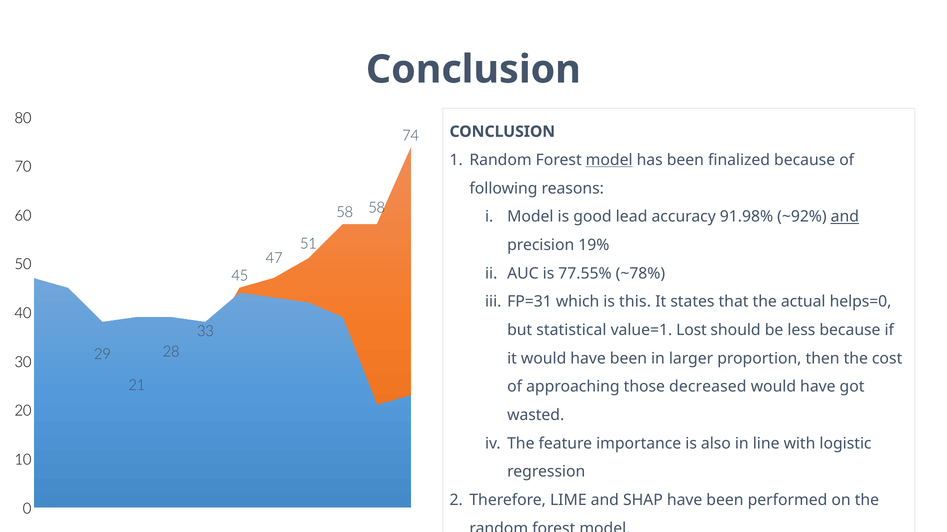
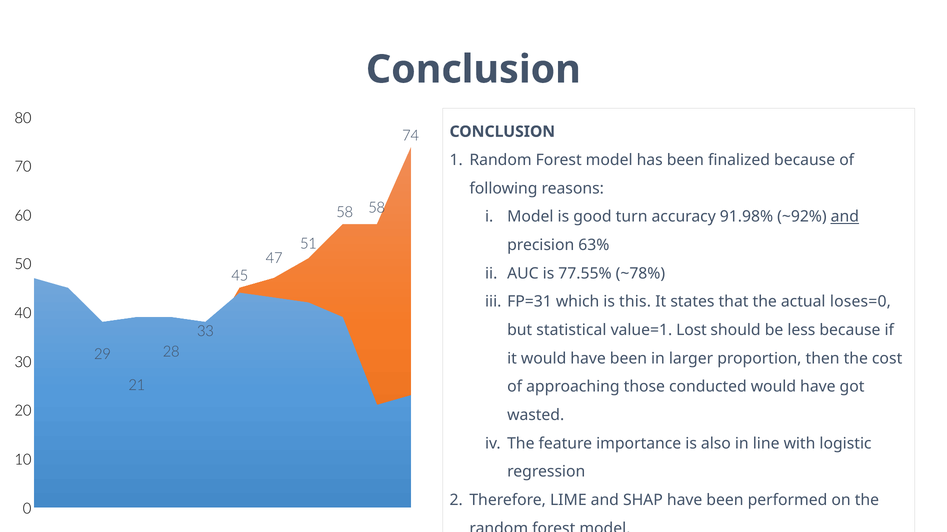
model underline: present -> none (609, 160)
lead: lead -> turn (632, 217)
19%: 19% -> 63% (594, 245)
helps=0: helps=0 -> loses=0 (860, 302)
decreased: decreased -> conducted (708, 387)
